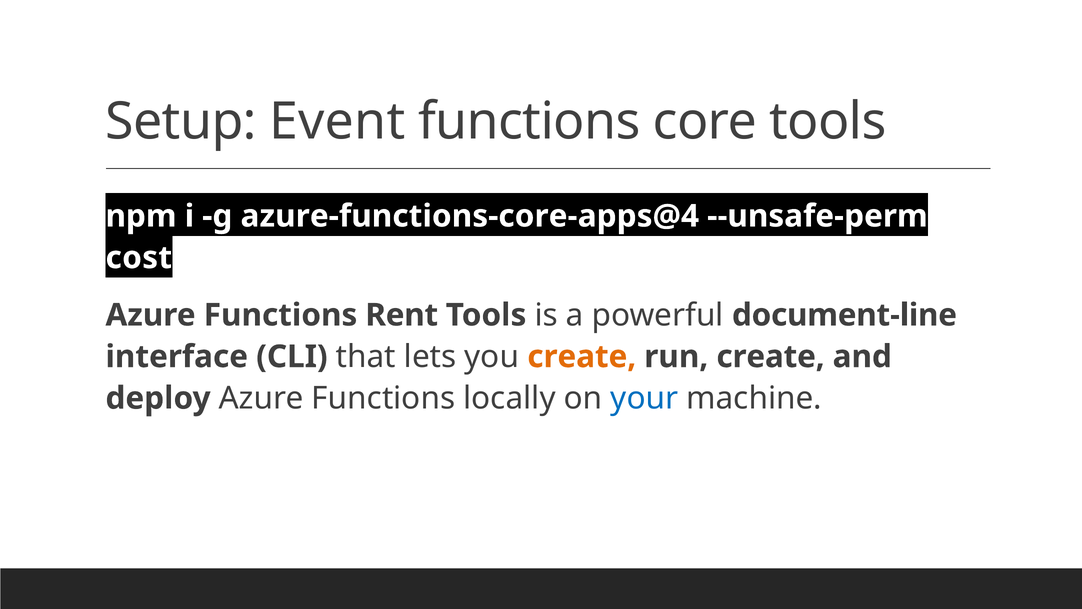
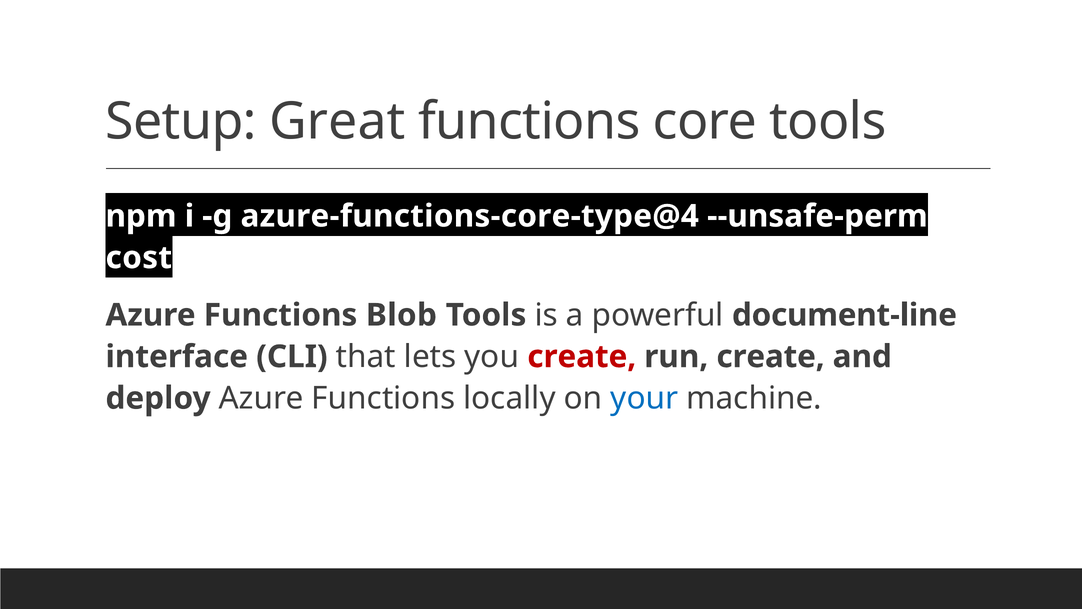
Event: Event -> Great (337, 122)
azure-functions-core-apps@4: azure-functions-core-apps@4 -> azure-functions-core-type@4 (470, 216)
Rent: Rent -> Blob (401, 315)
create colour: orange -> red (582, 356)
